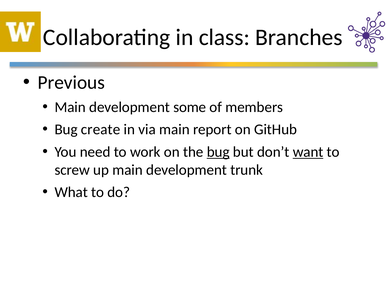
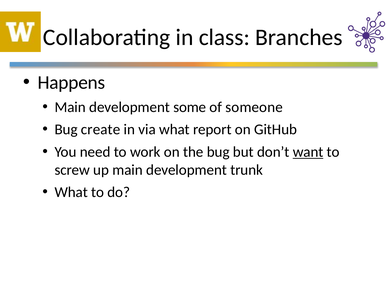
Previous: Previous -> Happens (71, 82)
members: members -> someone (254, 107)
via main: main -> what (174, 129)
bug underline: present -> none (218, 152)
